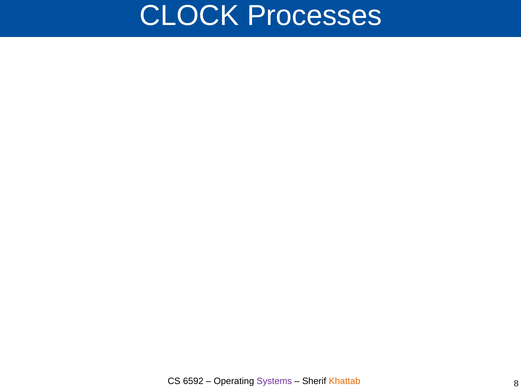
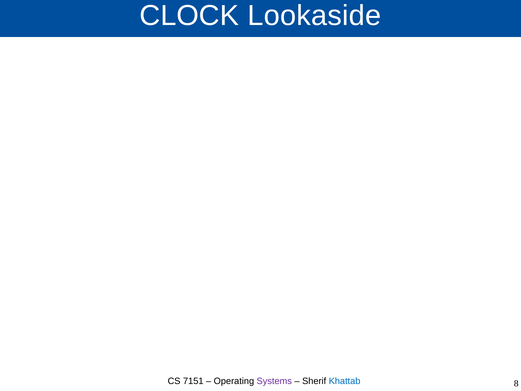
Processes: Processes -> Lookaside (314, 16)
6592: 6592 -> 7151 (193, 381)
Khattab colour: orange -> blue (345, 381)
